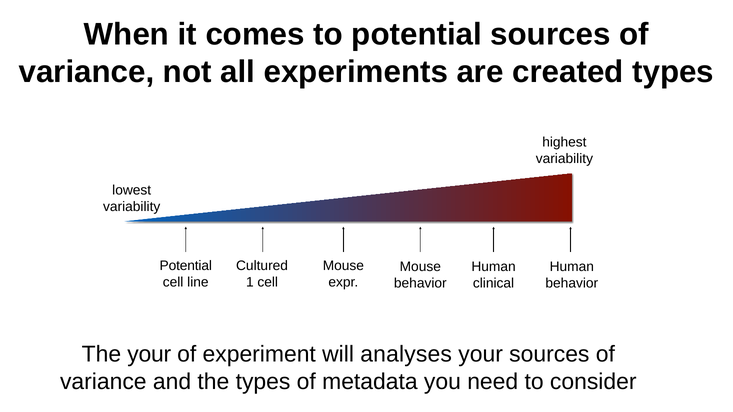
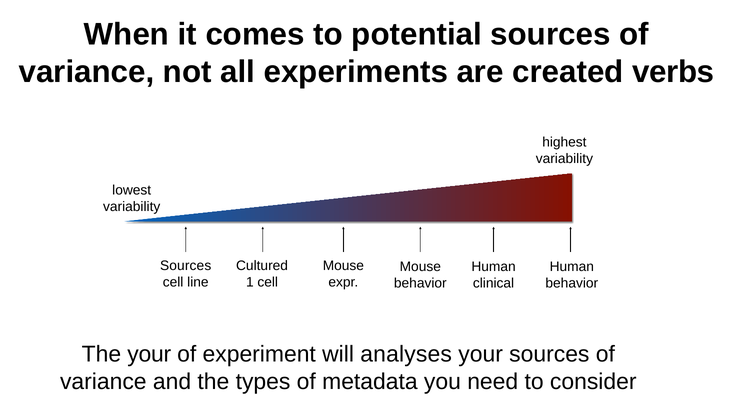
created types: types -> verbs (673, 72)
Potential: Potential -> Sources (186, 266)
